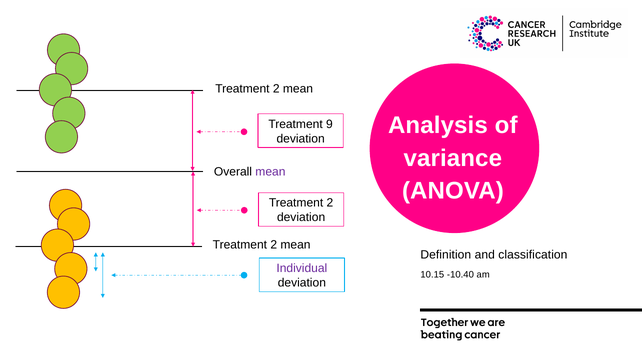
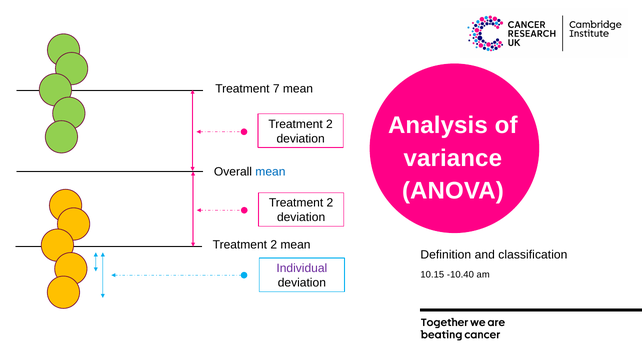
2: 2 -> 7 (276, 89)
9: 9 -> 2 (329, 124)
mean colour: purple -> blue (270, 172)
